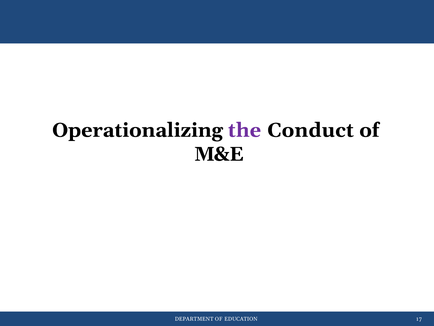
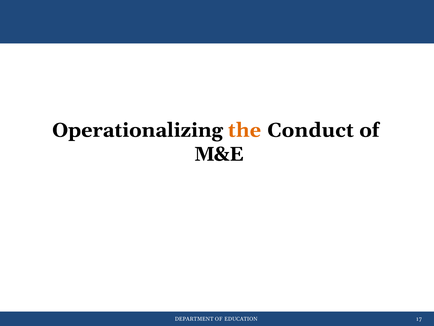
the colour: purple -> orange (245, 130)
